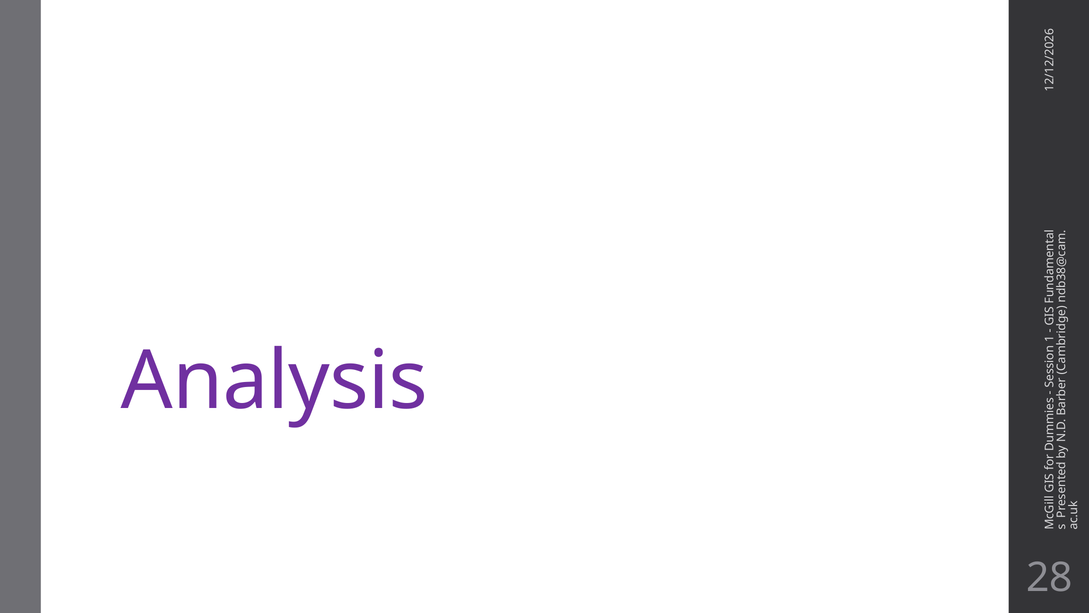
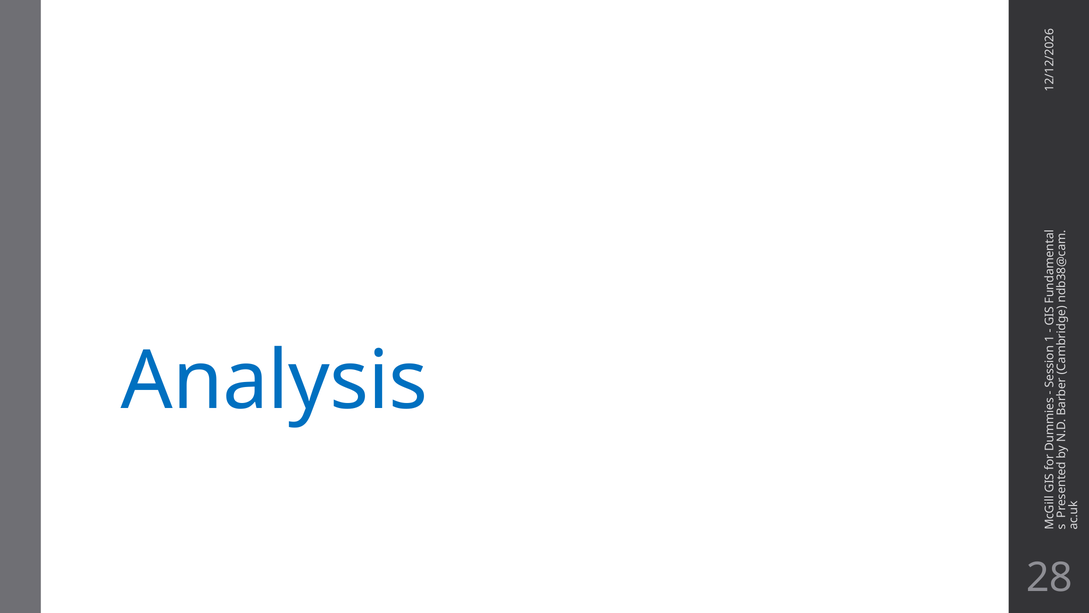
Analysis colour: purple -> blue (274, 381)
